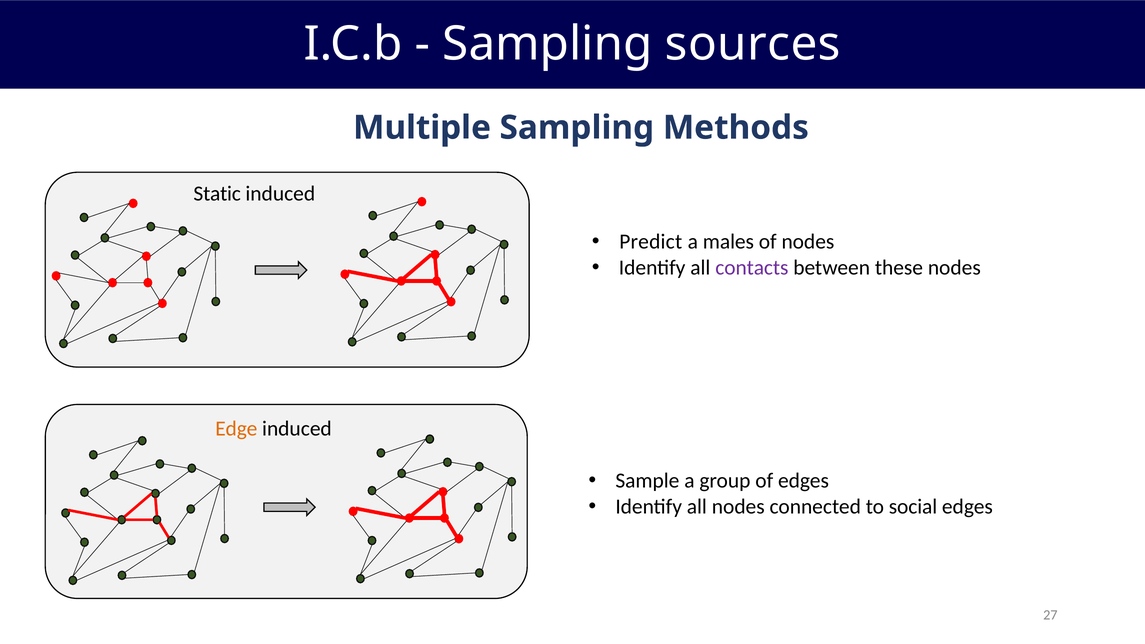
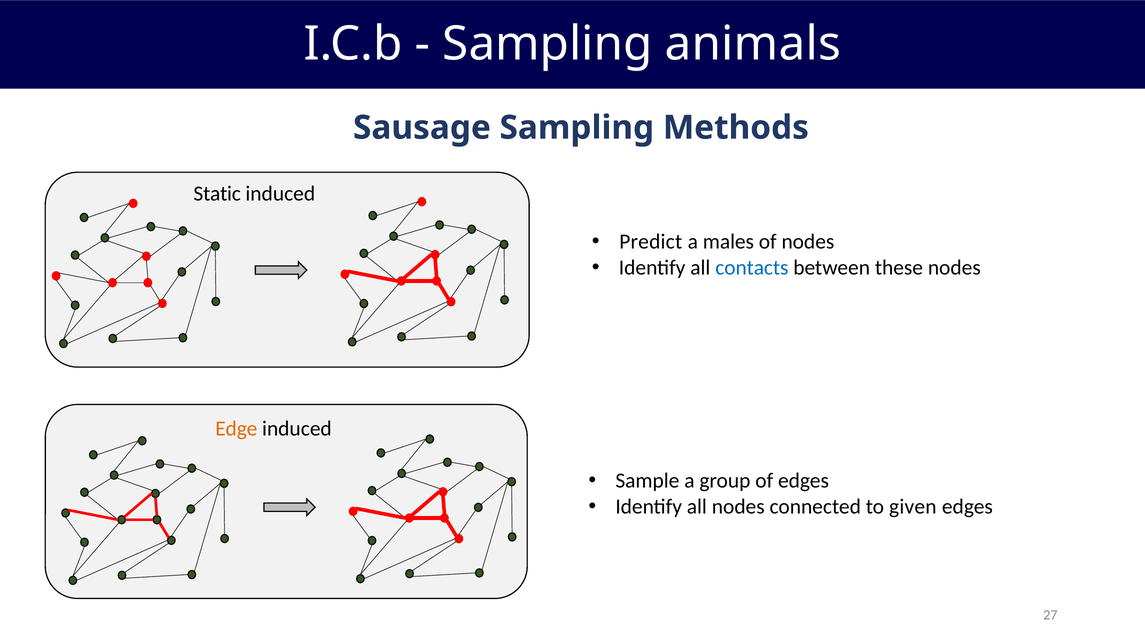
sources: sources -> animals (753, 44)
Multiple: Multiple -> Sausage (422, 128)
contacts colour: purple -> blue (752, 268)
social: social -> given (913, 507)
